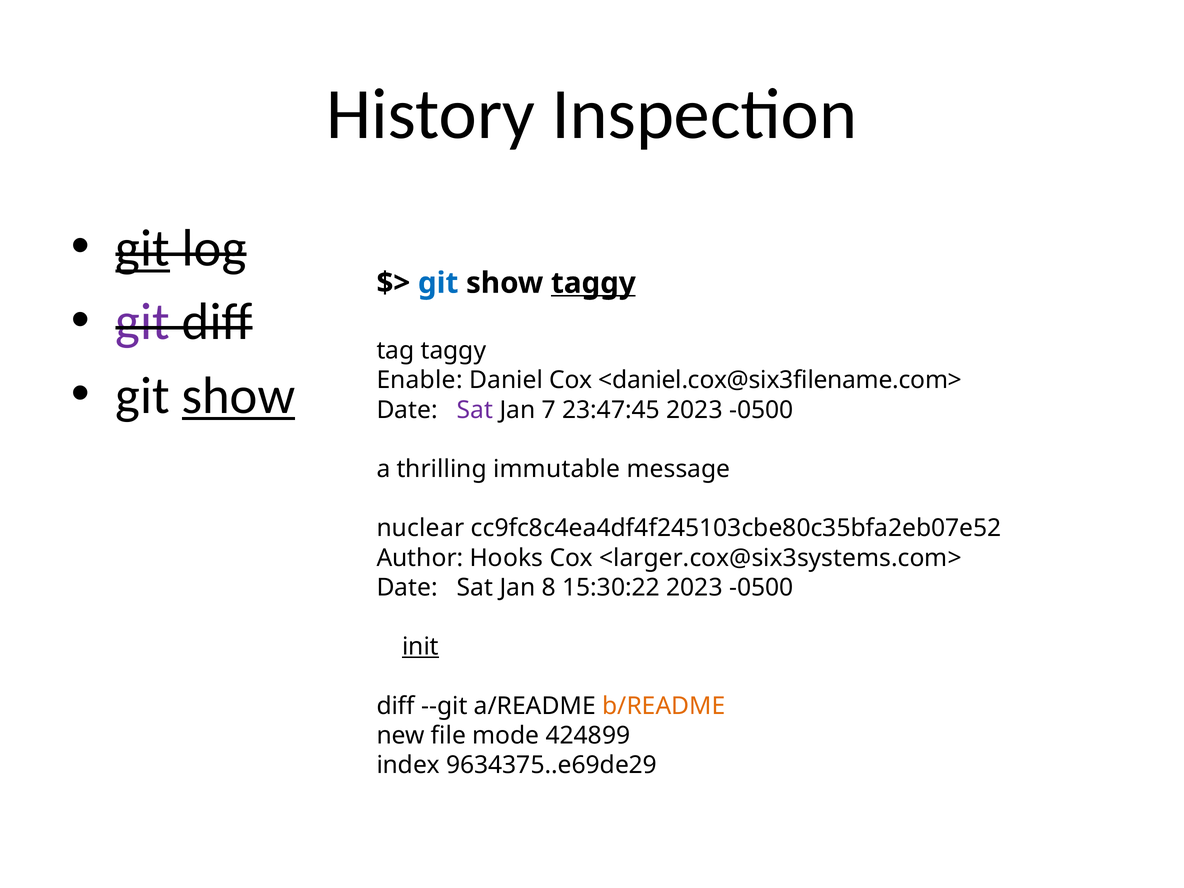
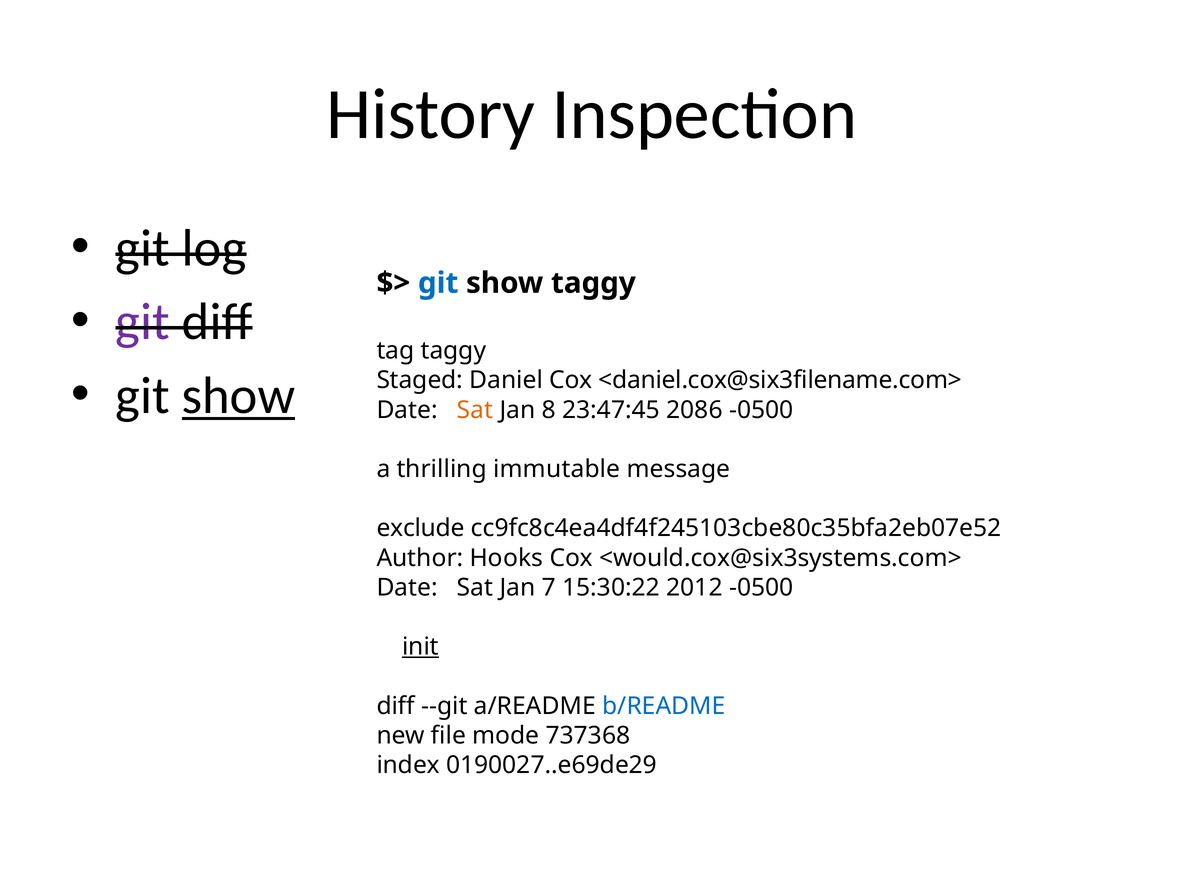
git underline: present -> none (143, 248)
taggy underline: present -> none (593, 283)
Enable: Enable -> Staged (420, 380)
Sat colour: purple -> orange (475, 410)
7: 7 -> 8 (549, 410)
23:47:45 2023: 2023 -> 2086 (694, 410)
nuclear: nuclear -> exclude (421, 528)
<larger.cox@six3systems.com>: <larger.cox@six3systems.com> -> <would.cox@six3systems.com> (780, 558)
8: 8 -> 7 (549, 588)
15:30:22 2023: 2023 -> 2012 (694, 588)
b/README colour: orange -> blue (664, 706)
424899: 424899 -> 737368 (588, 736)
9634375..e69de29: 9634375..e69de29 -> 0190027..e69de29 (552, 765)
